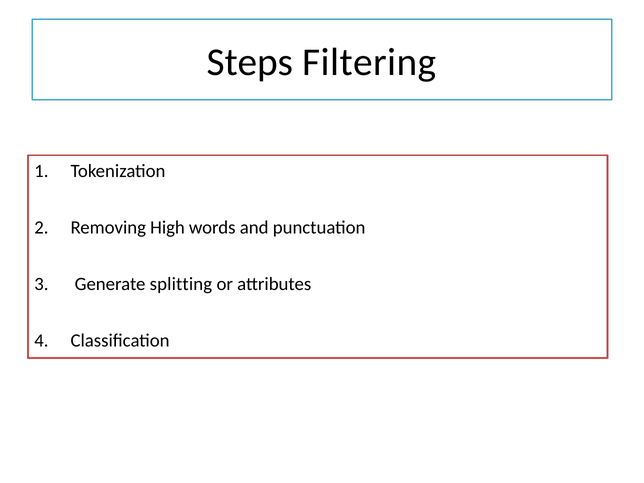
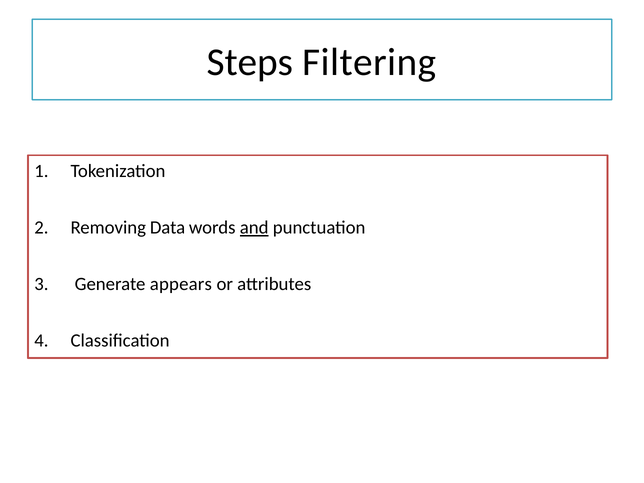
High: High -> Data (168, 228)
and underline: none -> present (254, 228)
splitting: splitting -> appears (181, 284)
